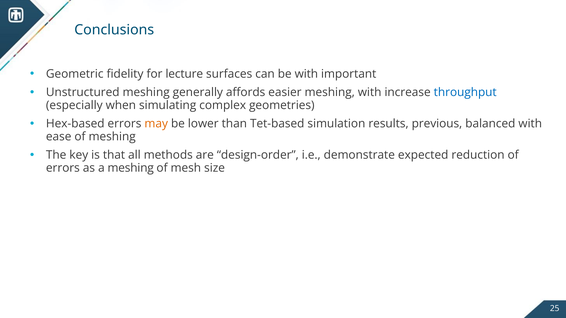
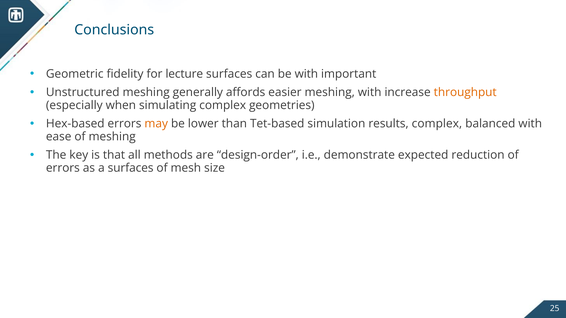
throughput colour: blue -> orange (465, 93)
results previous: previous -> complex (437, 124)
a meshing: meshing -> surfaces (131, 168)
